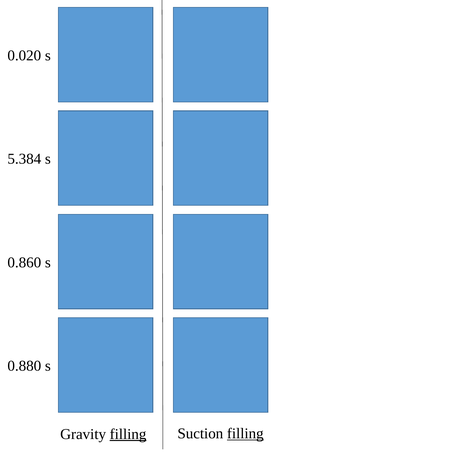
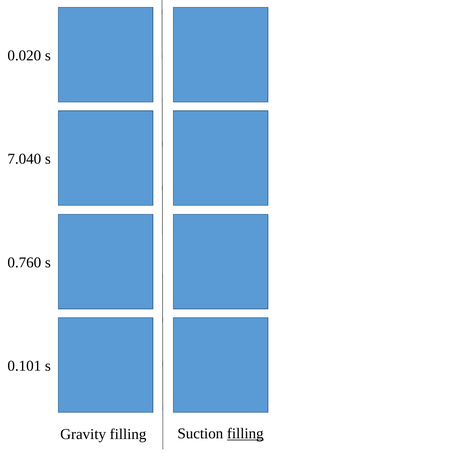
5.384: 5.384 -> 7.040 (24, 159)
0.860: 0.860 -> 0.760 (24, 262)
0.880: 0.880 -> 0.101 (24, 366)
filling underline: present -> none (128, 434)
